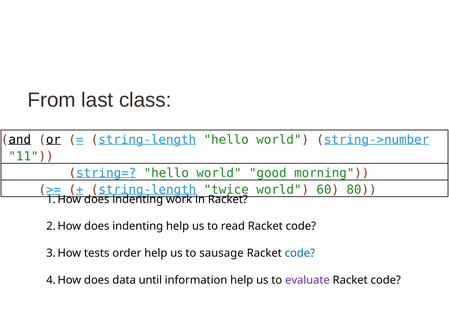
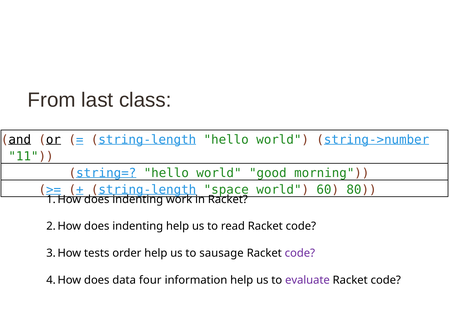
twice: twice -> space (226, 190)
code colour: blue -> purple (300, 254)
until: until -> four (150, 281)
